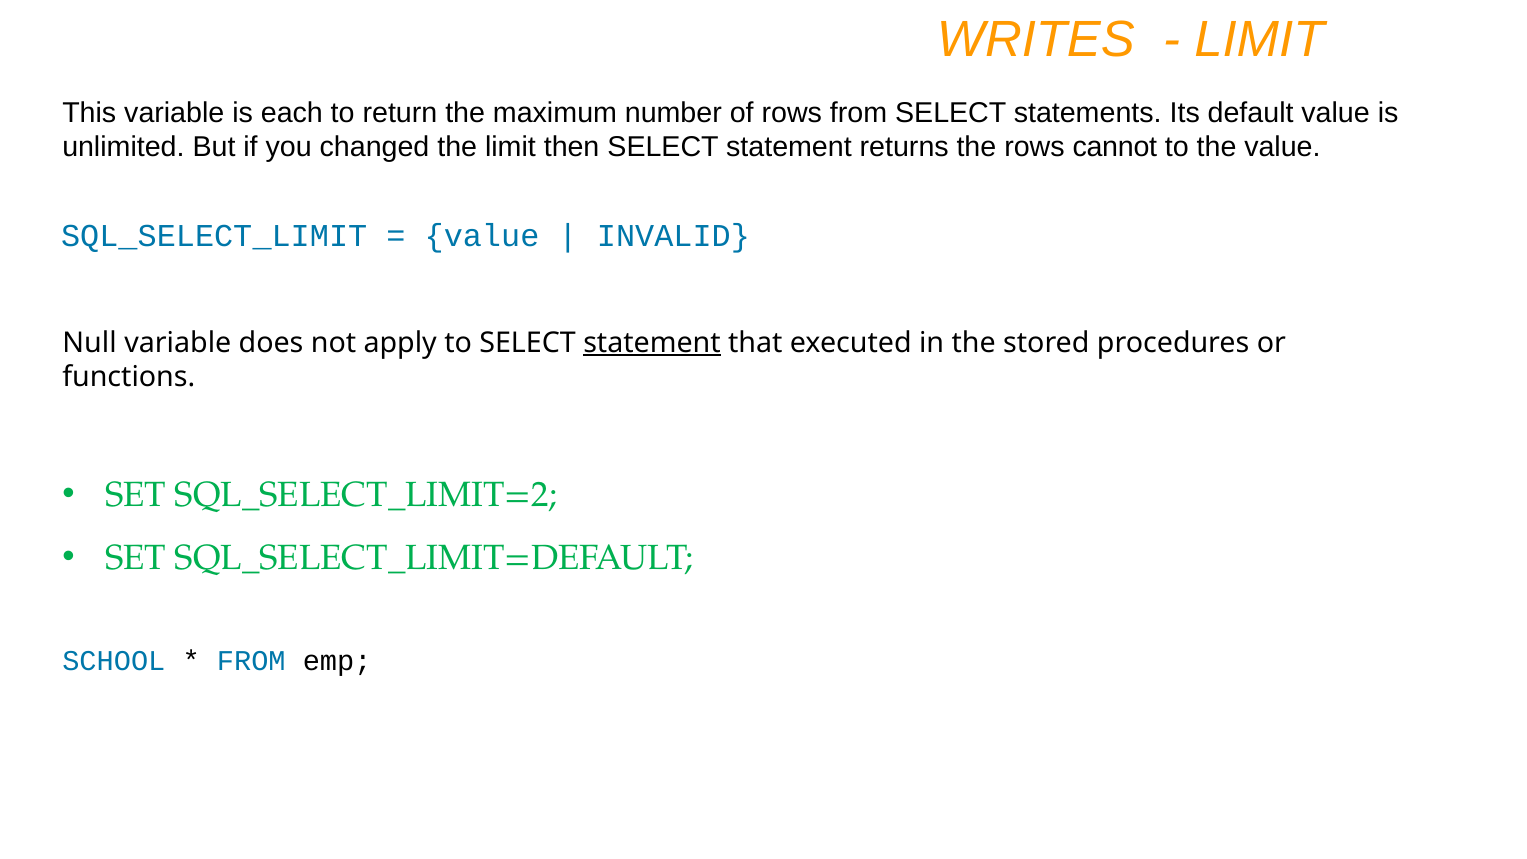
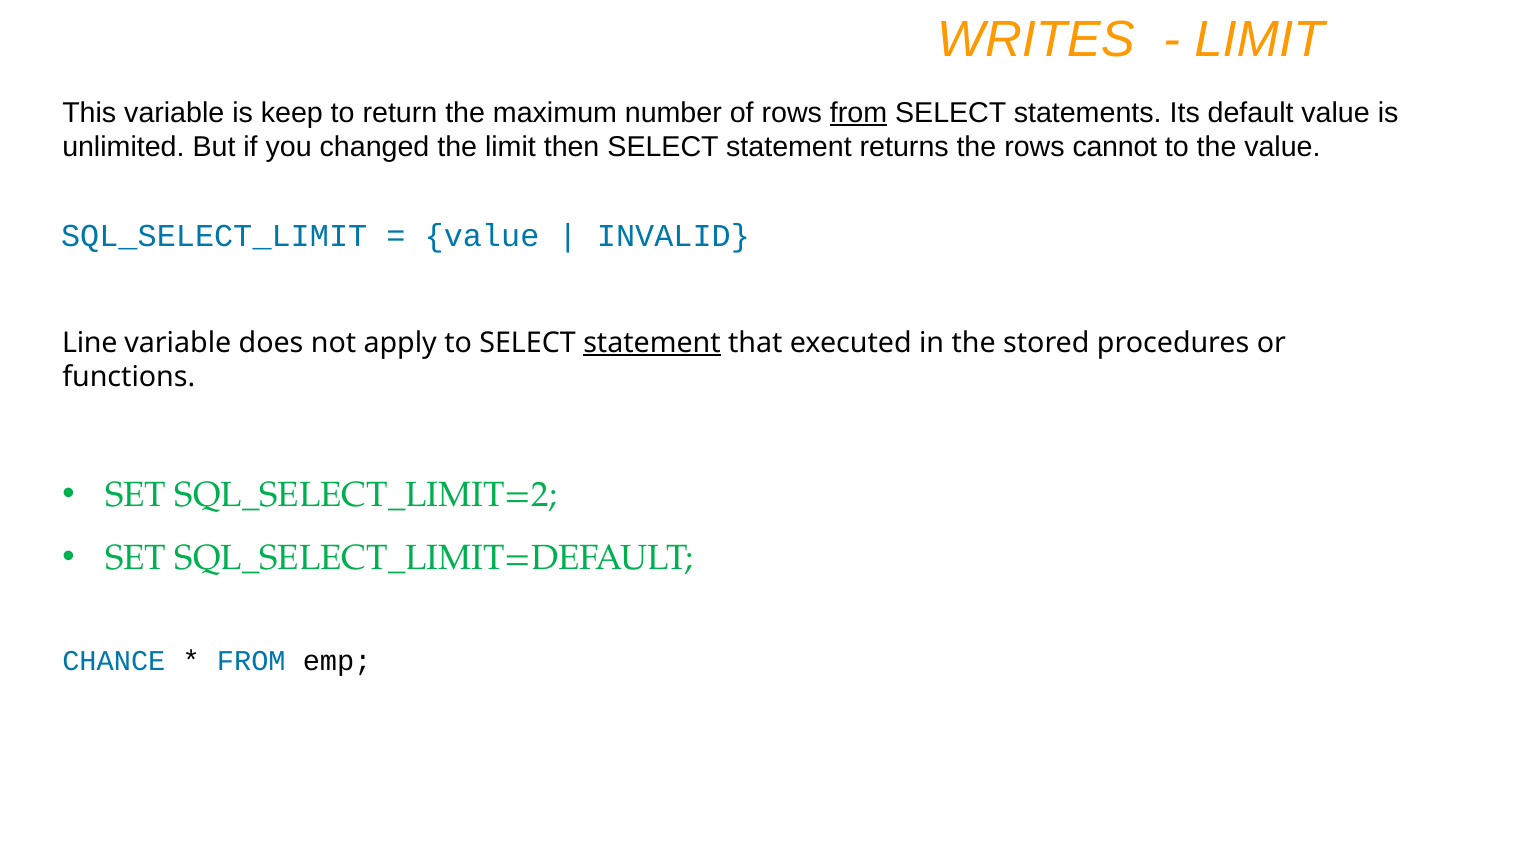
each: each -> keep (292, 113)
from underline: none -> present (859, 113)
Null: Null -> Line (90, 343)
SCHOOL: SCHOOL -> CHANCE (114, 661)
